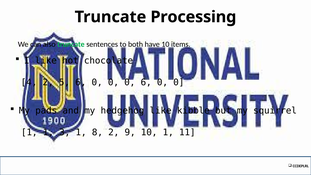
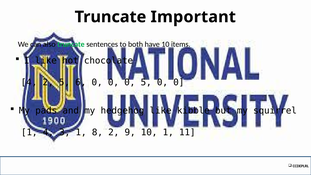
Processing: Processing -> Important (193, 17)
0 6: 6 -> 5 (146, 82)
1 1: 1 -> 4 (48, 132)
